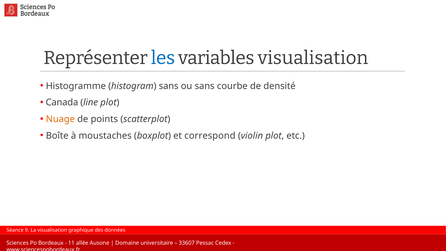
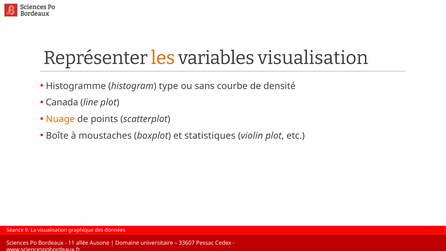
les colour: blue -> orange (163, 58)
histogram sans: sans -> type (169, 86)
correspond: correspond -> statistiques (210, 136)
